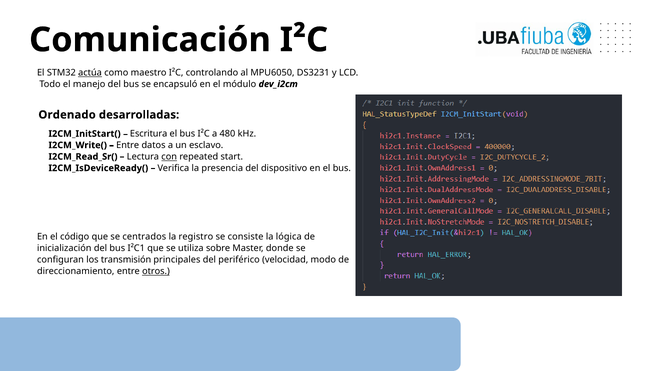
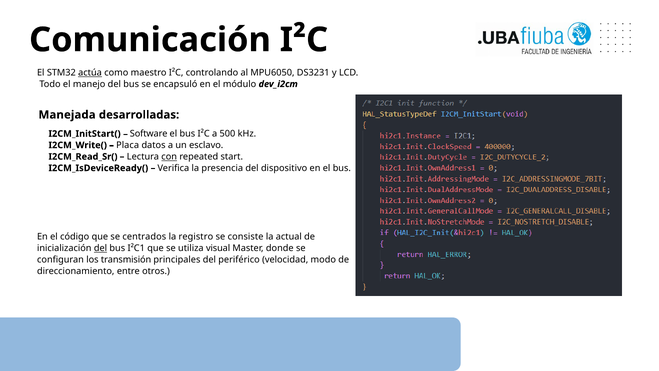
Ordenado: Ordenado -> Manejada (67, 115)
Escritura: Escritura -> Software (149, 134)
480: 480 -> 500 (227, 134)
Entre: Entre -> Placa (128, 145)
lógica: lógica -> actual (289, 237)
del underline: none -> present (101, 248)
sobre: sobre -> visual (218, 248)
otros underline: present -> none (156, 271)
